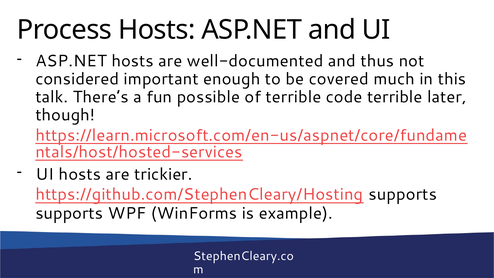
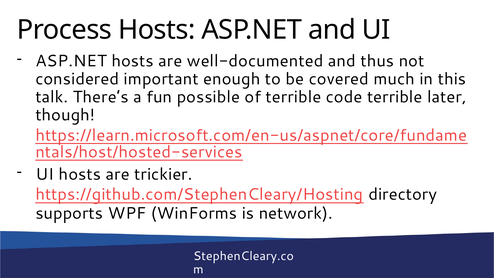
https://github.com/StephenCleary/Hosting supports: supports -> directory (403, 194)
example: example -> network (296, 213)
